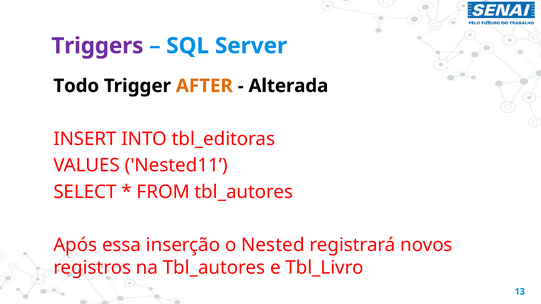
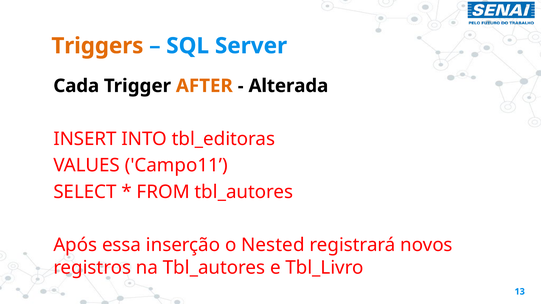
Triggers colour: purple -> orange (97, 46)
Todo: Todo -> Cada (76, 86)
Nested11: Nested11 -> Campo11 (176, 166)
